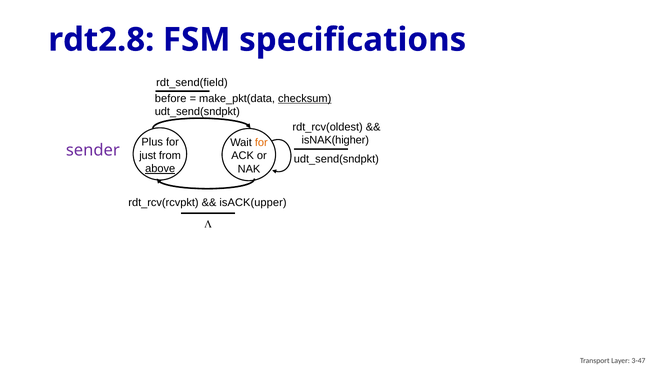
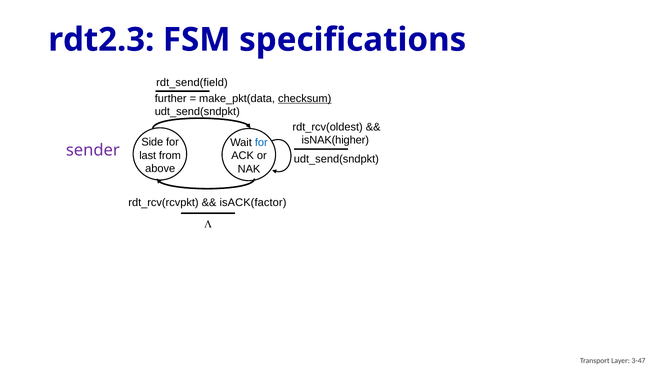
rdt2.8: rdt2.8 -> rdt2.3 (101, 40)
before: before -> further (171, 99)
Plus: Plus -> Side (152, 142)
for colour: orange -> blue (261, 142)
just: just -> last (148, 155)
above underline: present -> none (160, 169)
isACK(upper: isACK(upper -> isACK(factor (253, 203)
